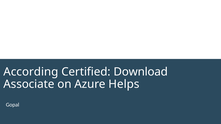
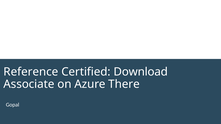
According: According -> Reference (31, 72)
Helps: Helps -> There (124, 84)
